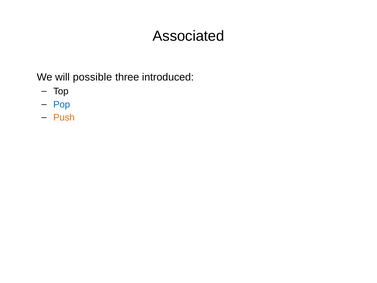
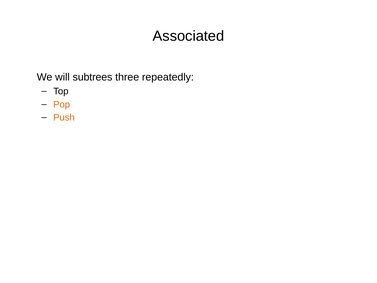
possible: possible -> subtrees (93, 77)
introduced: introduced -> repeatedly (168, 77)
Pop colour: blue -> orange (62, 104)
